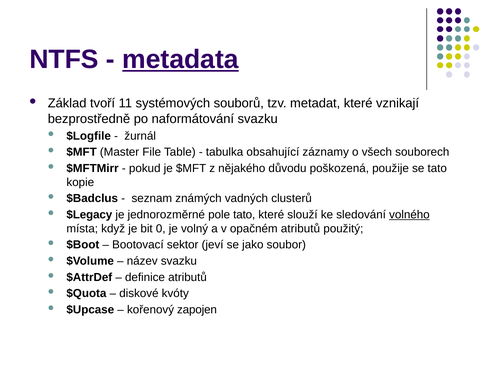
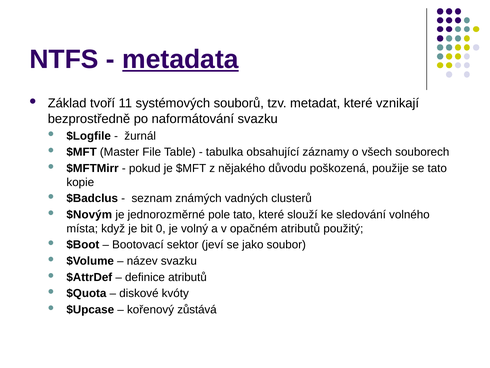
$Legacy: $Legacy -> $Novým (89, 214)
volného underline: present -> none (409, 214)
zapojen: zapojen -> zůstává (197, 309)
